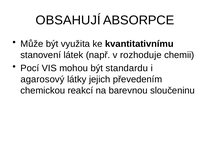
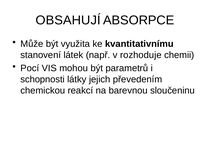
standardu: standardu -> parametrů (127, 68)
agarosový: agarosový -> schopnosti (43, 80)
